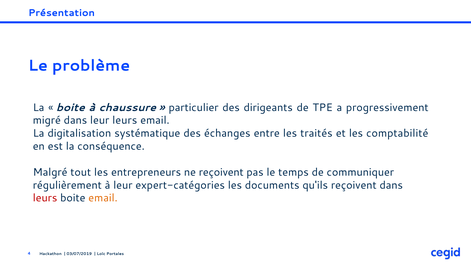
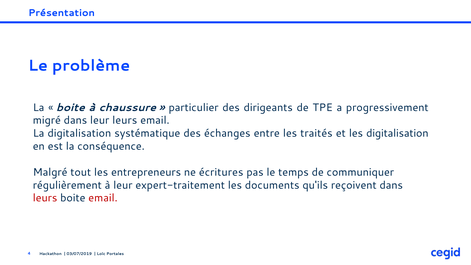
les comptabilité: comptabilité -> digitalisation (397, 133)
ne reçoivent: reçoivent -> écritures (221, 172)
expert-catégories: expert-catégories -> expert-traitement (180, 185)
email colour: orange -> red (103, 198)
